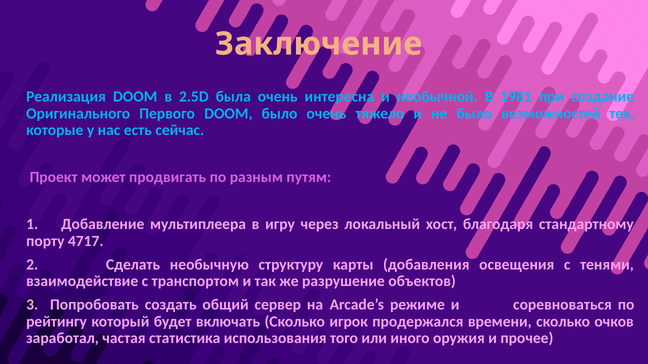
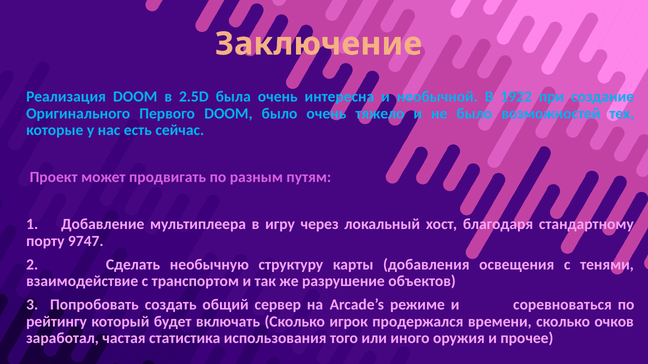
1981: 1981 -> 1922 (516, 97)
4717: 4717 -> 9747 (86, 241)
